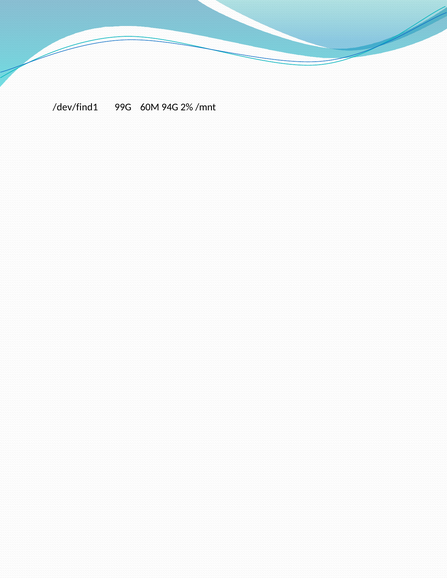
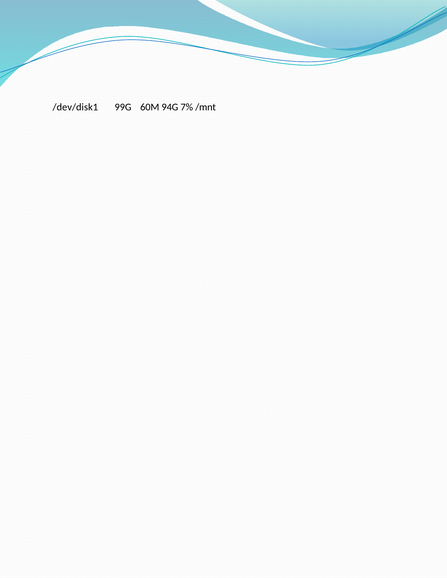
/dev/find1: /dev/find1 -> /dev/disk1 (75, 107)
2%: 2% -> 7% (187, 107)
